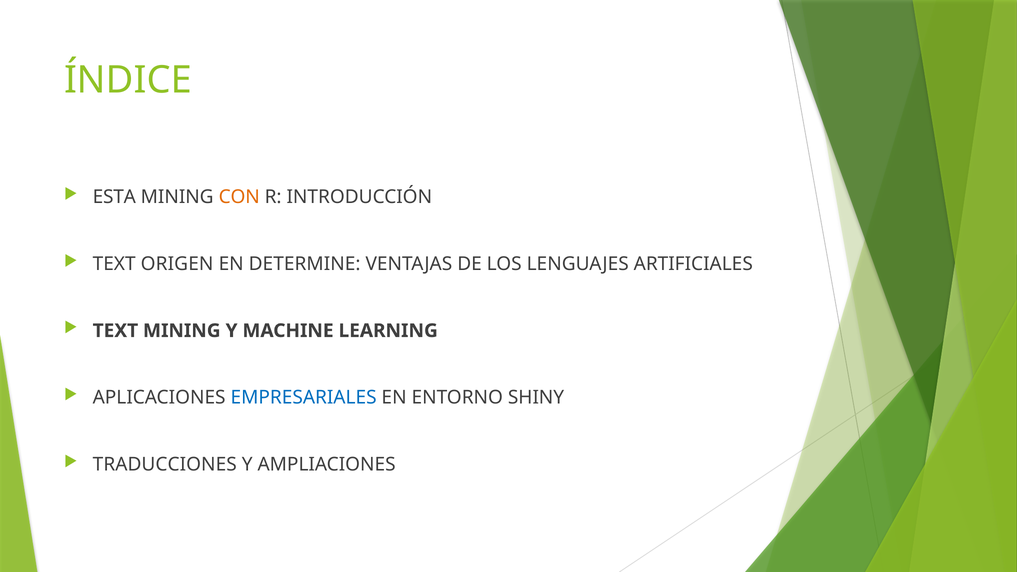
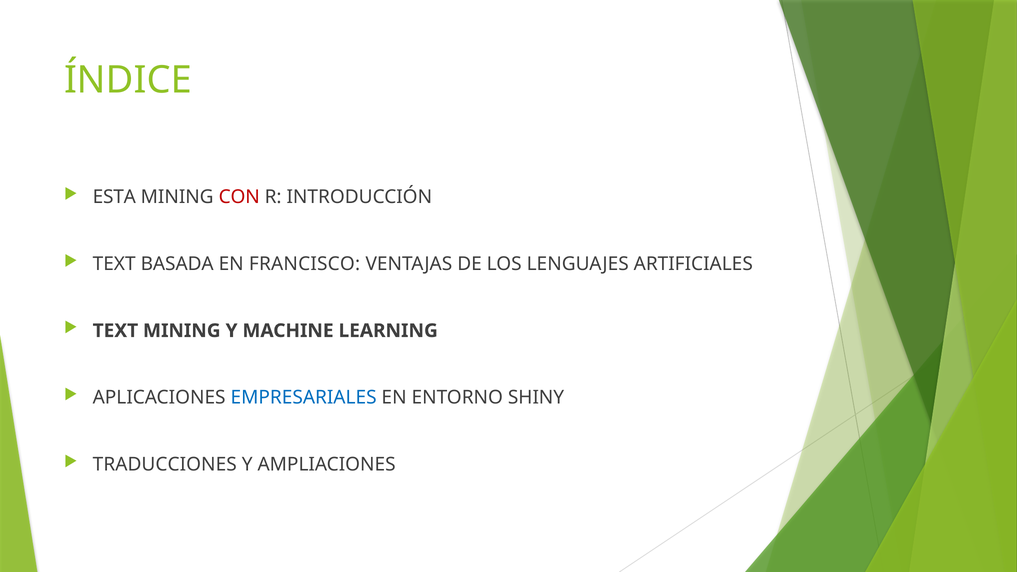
CON colour: orange -> red (239, 197)
ORIGEN: ORIGEN -> BASADA (177, 264)
DETERMINE: DETERMINE -> FRANCISCO (305, 264)
